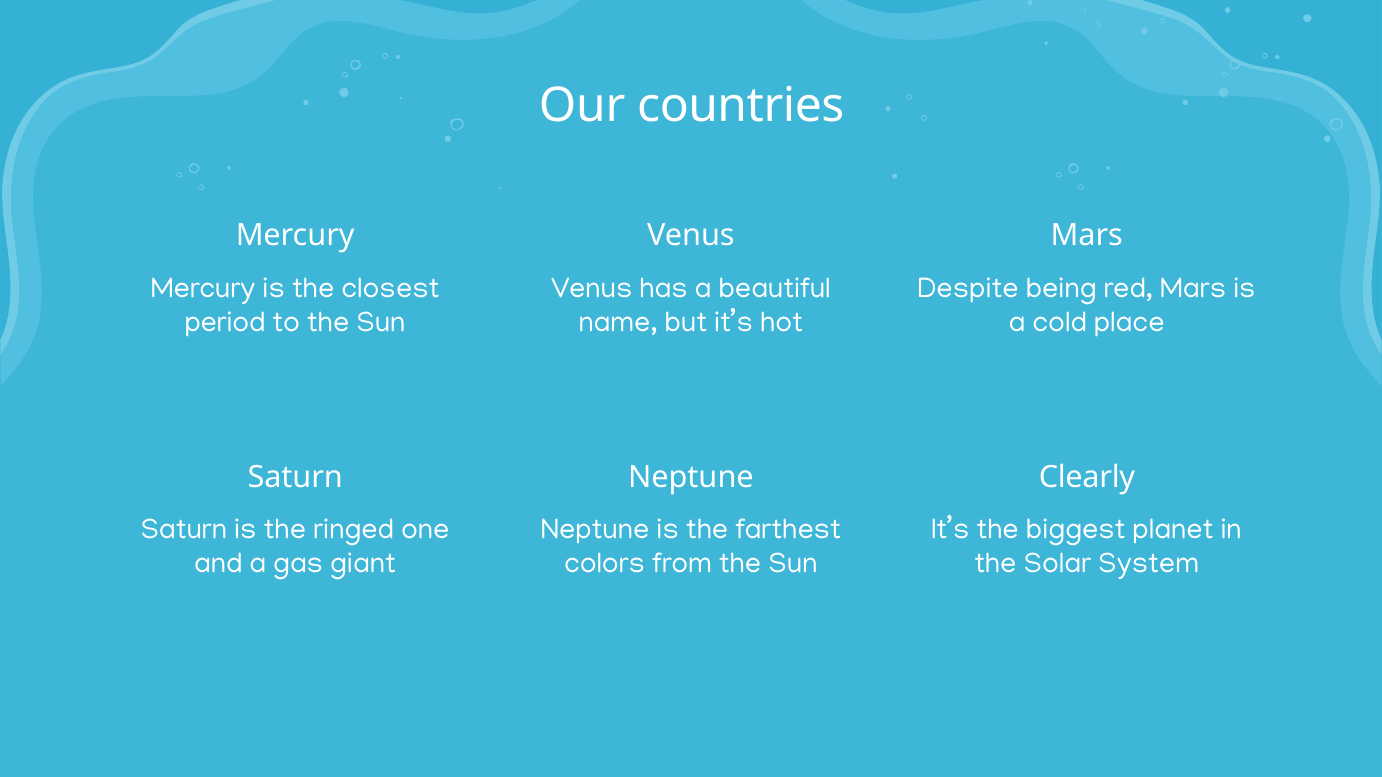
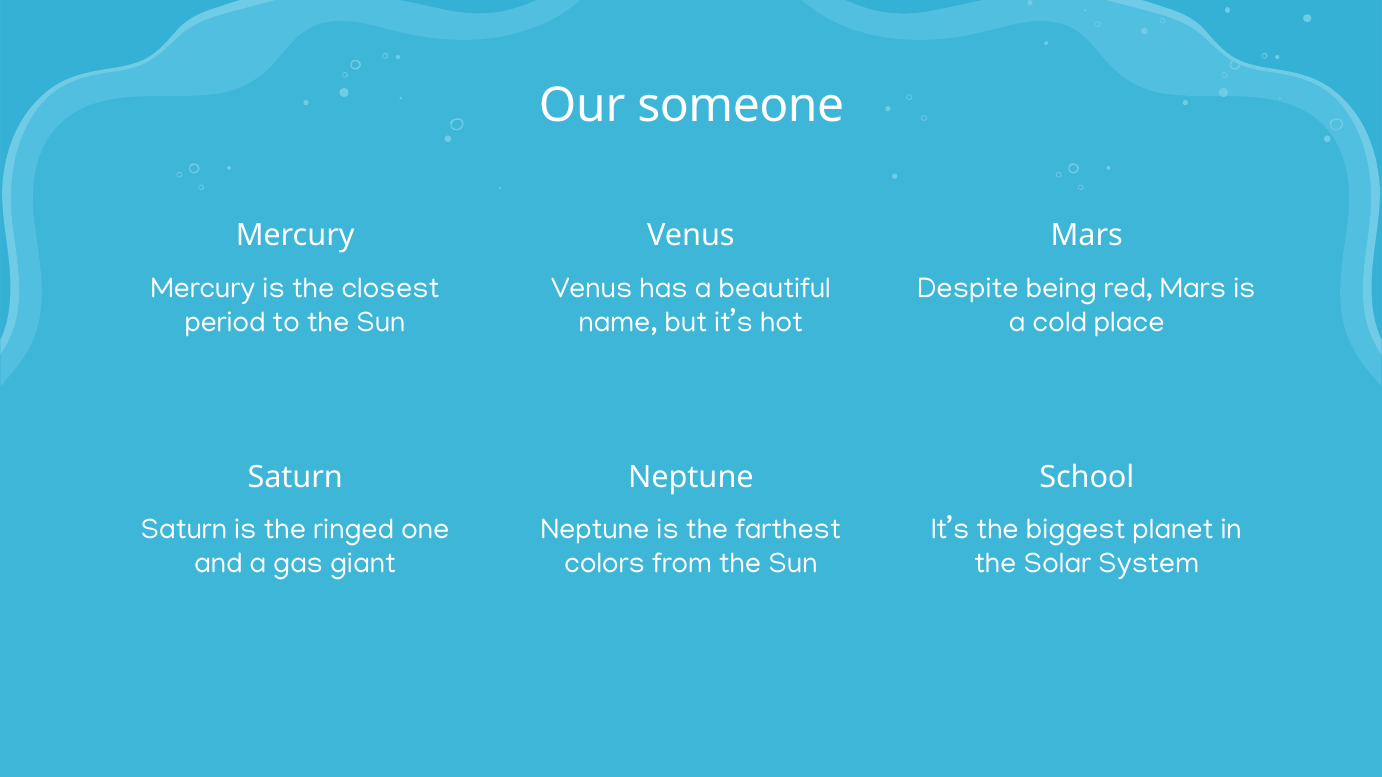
countries: countries -> someone (741, 106)
Clearly: Clearly -> School (1087, 477)
